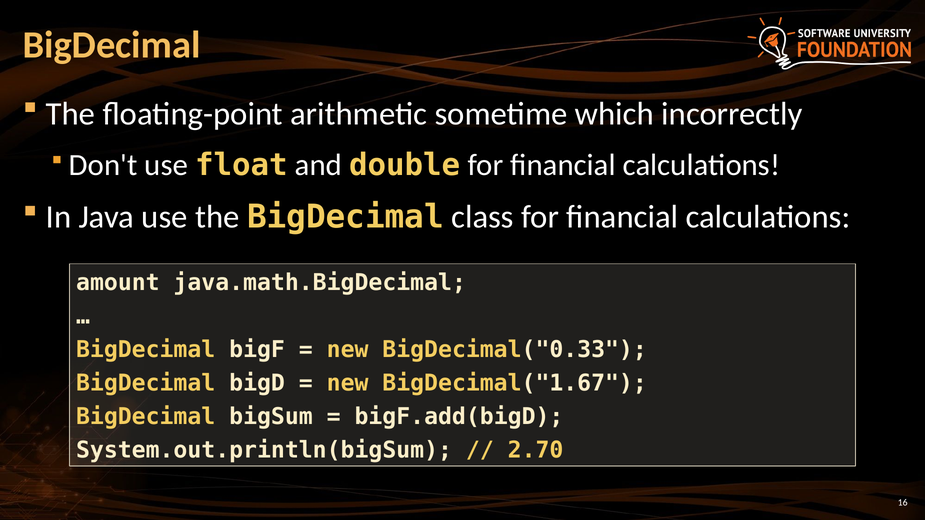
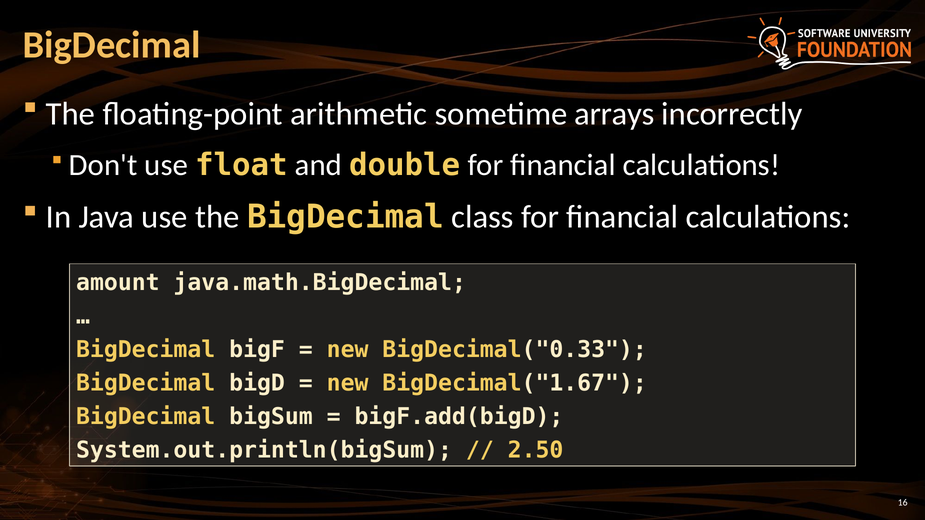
which: which -> arrays (615, 114)
2.70: 2.70 -> 2.50 (536, 451)
